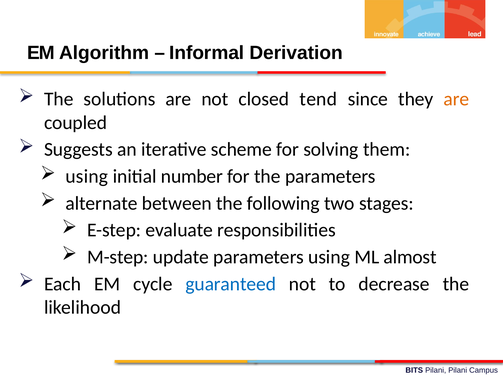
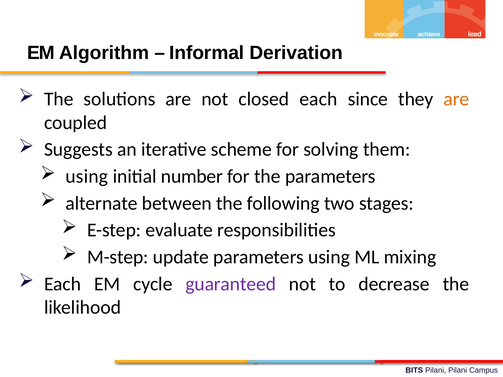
closed tend: tend -> each (318, 99)
almost: almost -> mixing (410, 257)
guaranteed colour: blue -> purple (231, 284)
